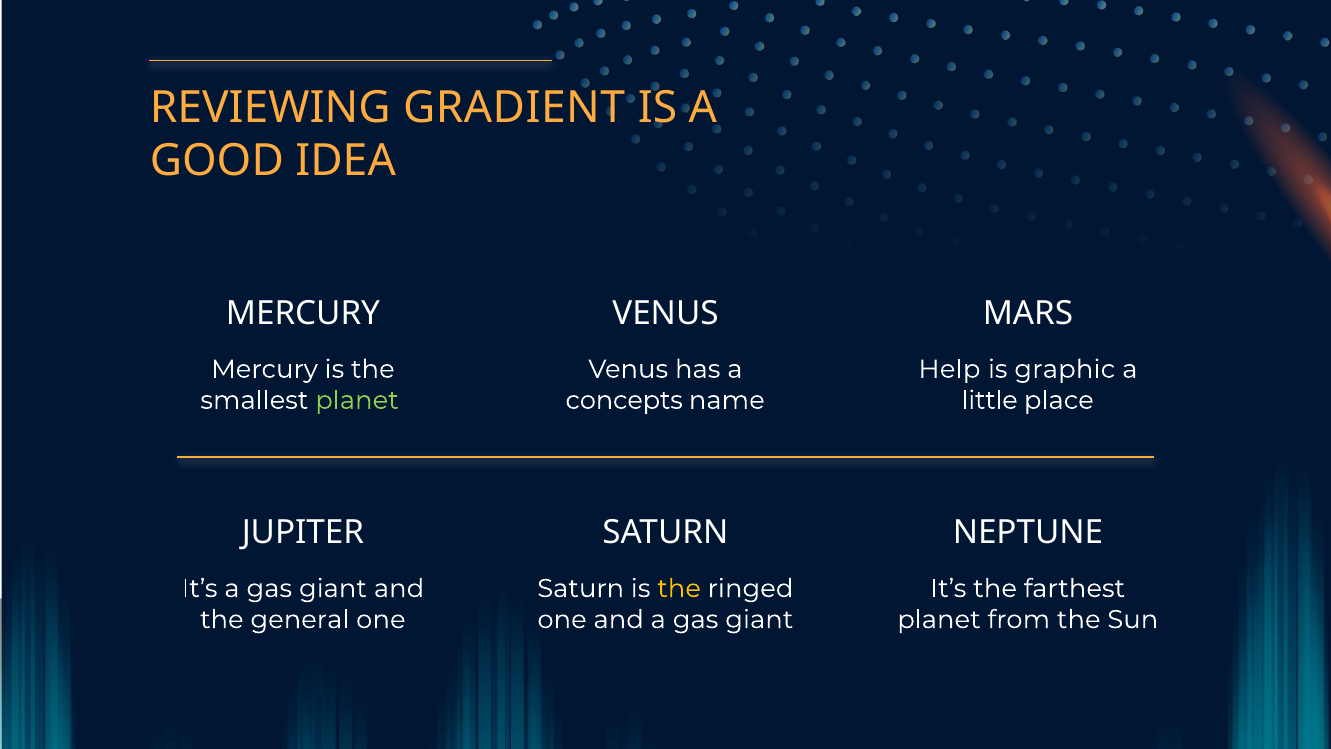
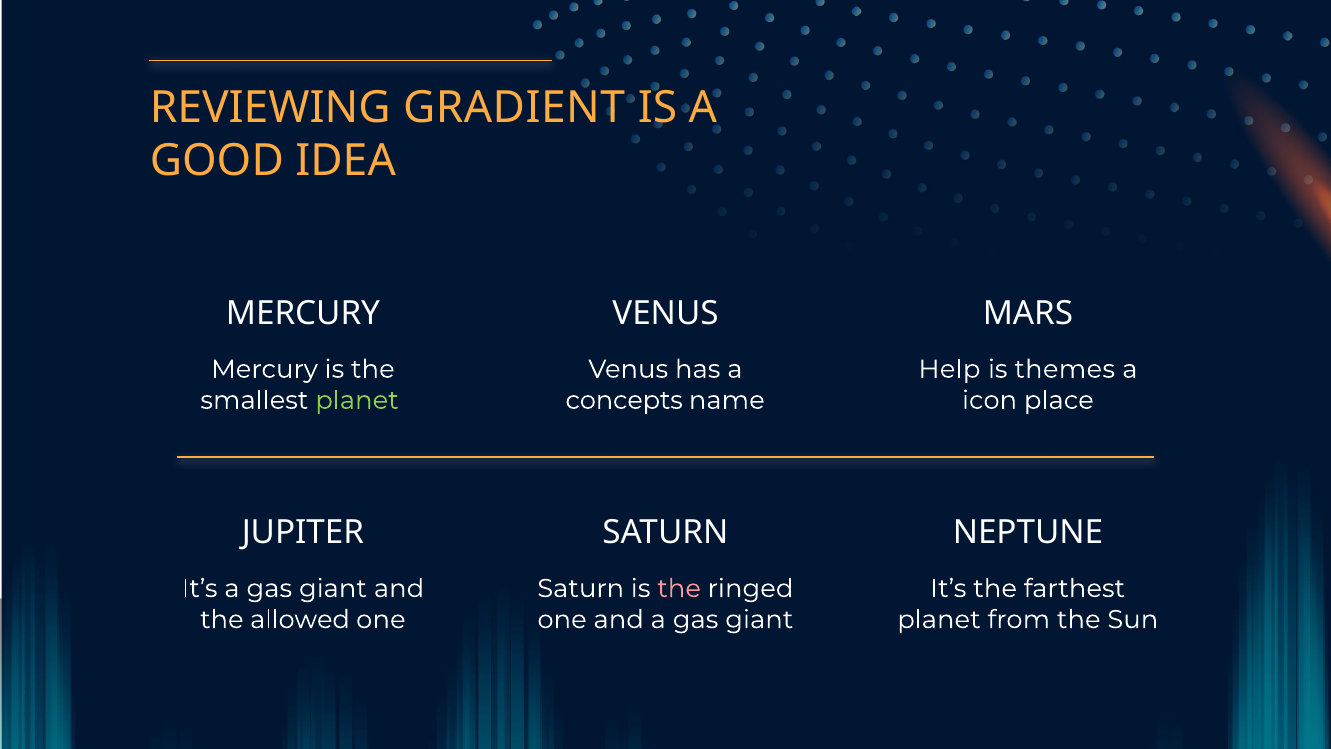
graphic: graphic -> themes (1065, 369)
little: little -> icon (990, 400)
the colour: yellow -> pink (679, 588)
general: general -> allowed (300, 619)
